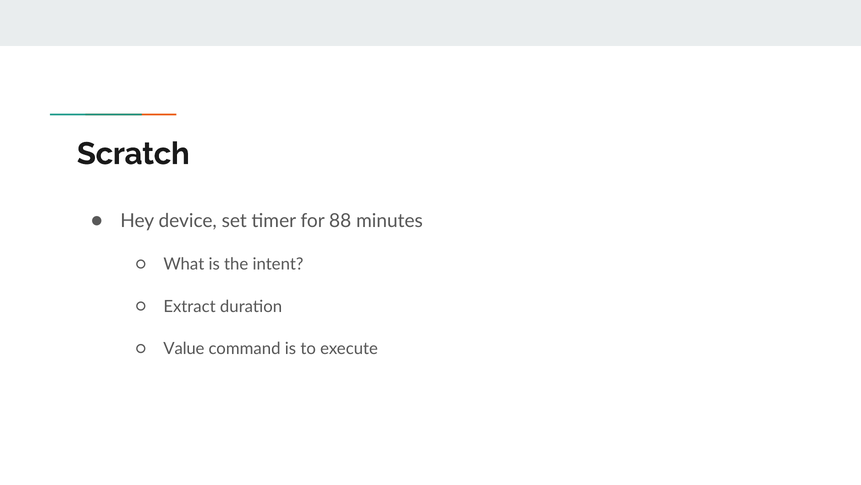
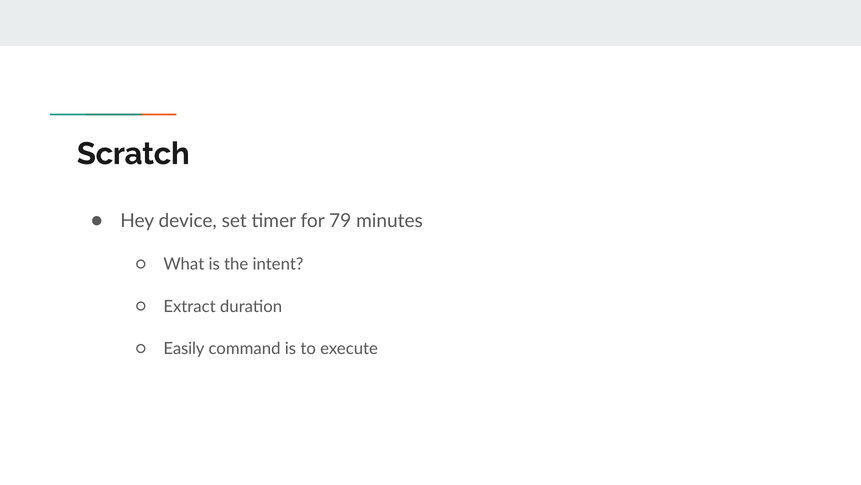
88: 88 -> 79 (340, 221)
Value: Value -> Easily (184, 348)
